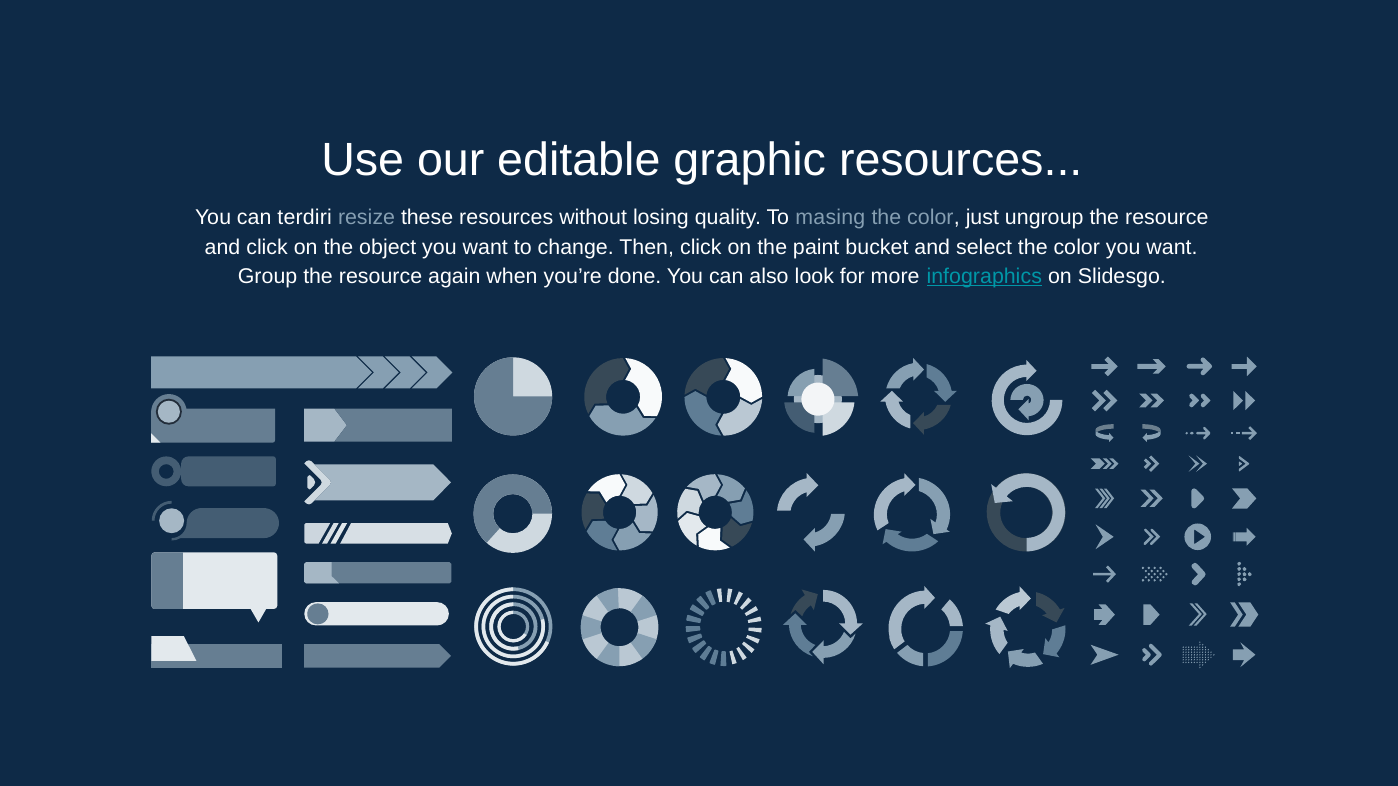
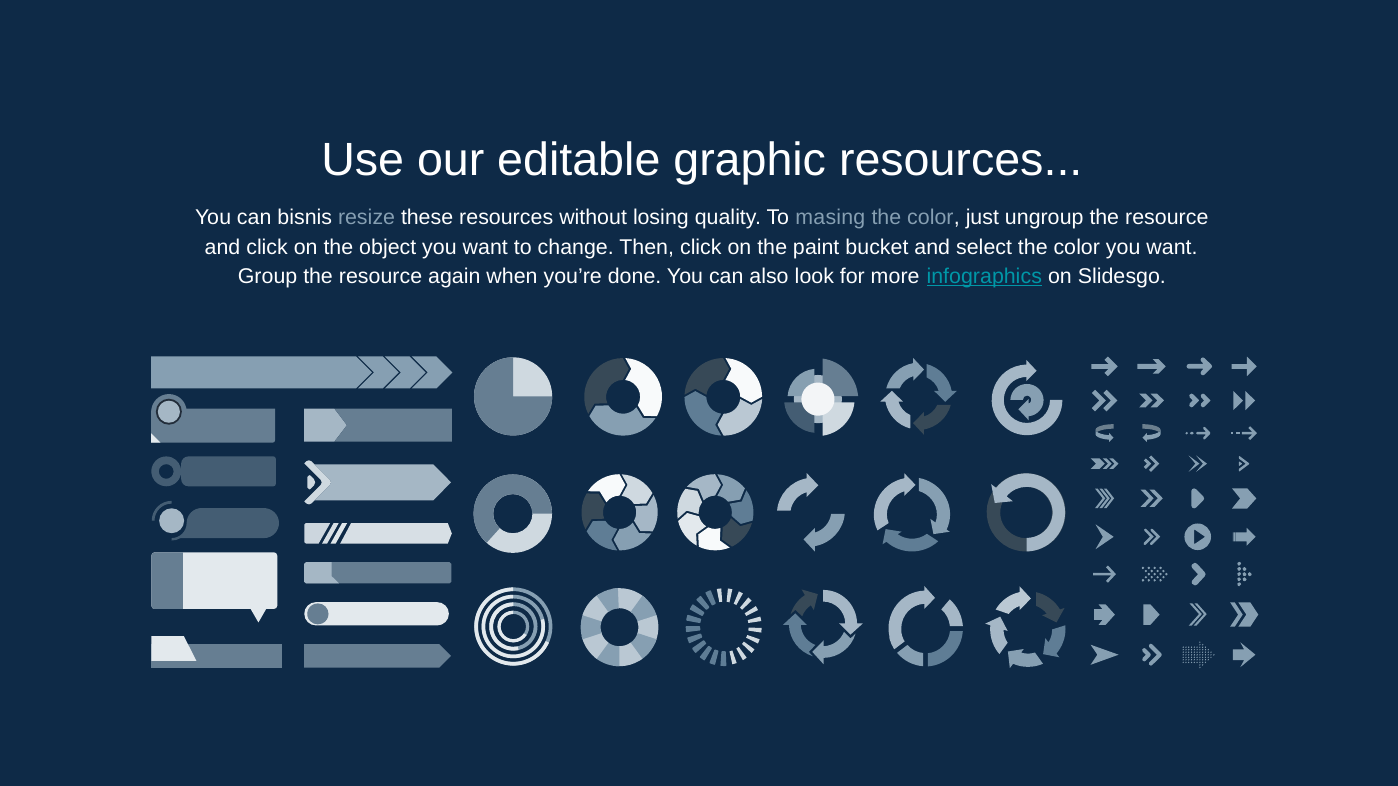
terdiri: terdiri -> bisnis (305, 218)
